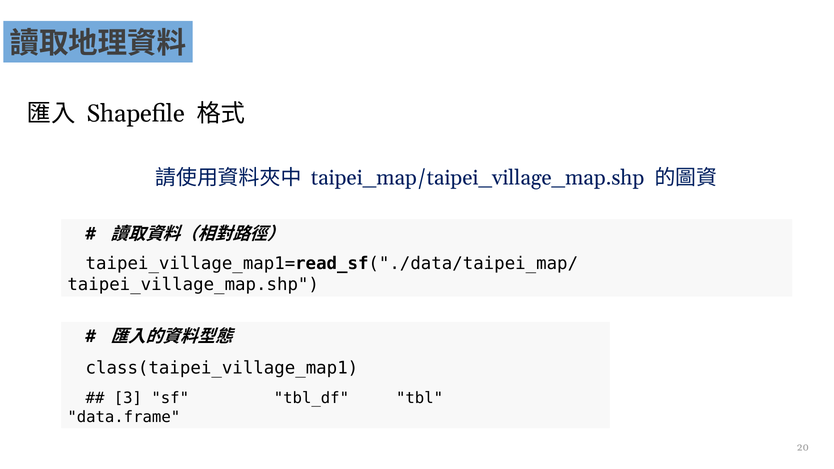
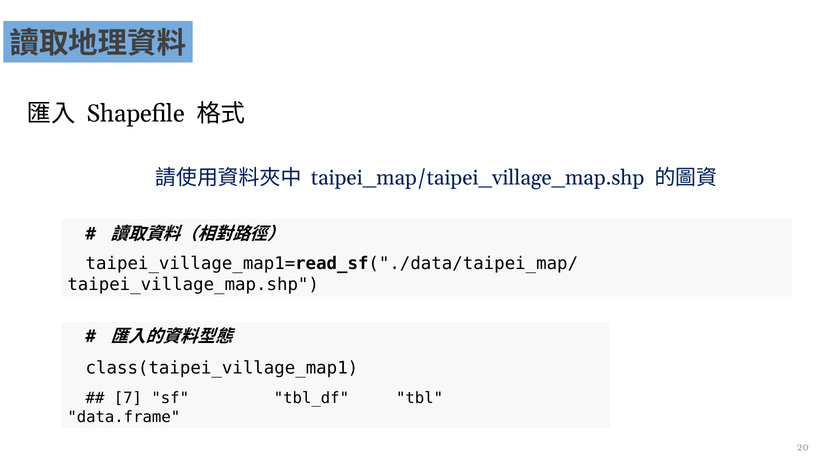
3: 3 -> 7 (128, 398)
